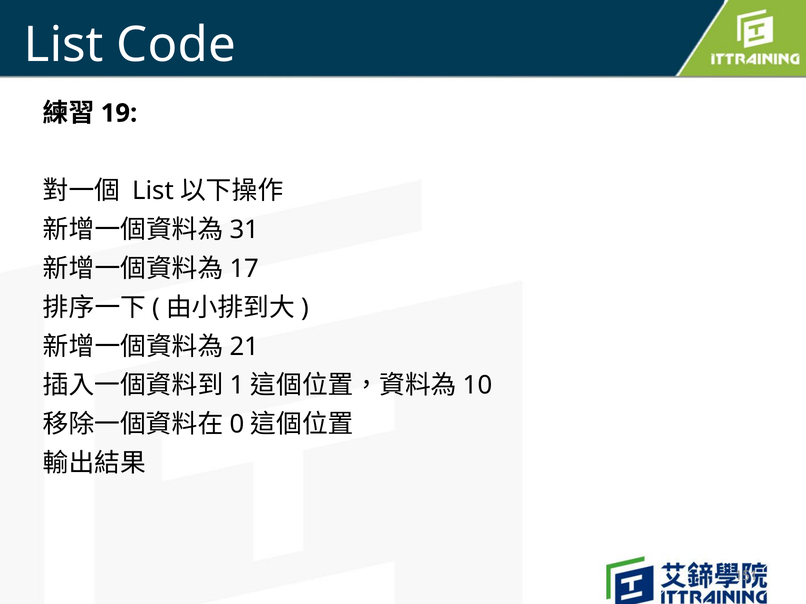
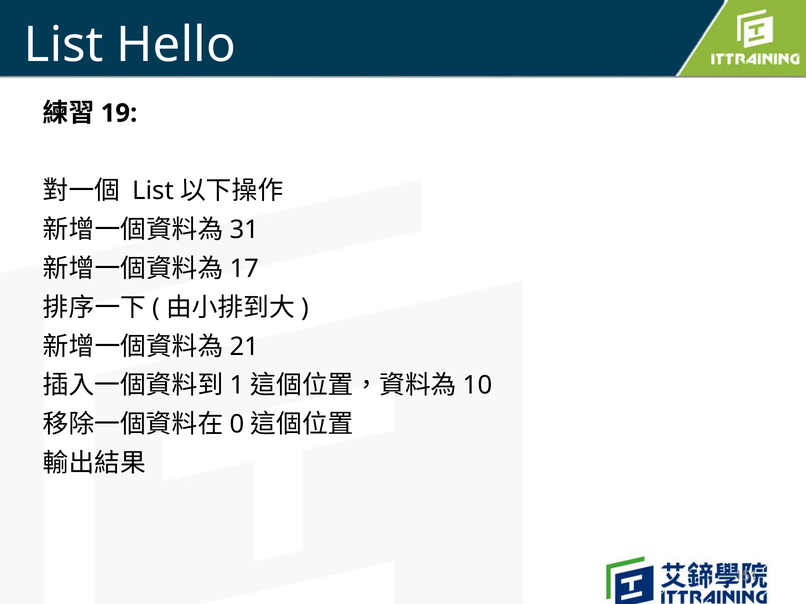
Code: Code -> Hello (176, 45)
